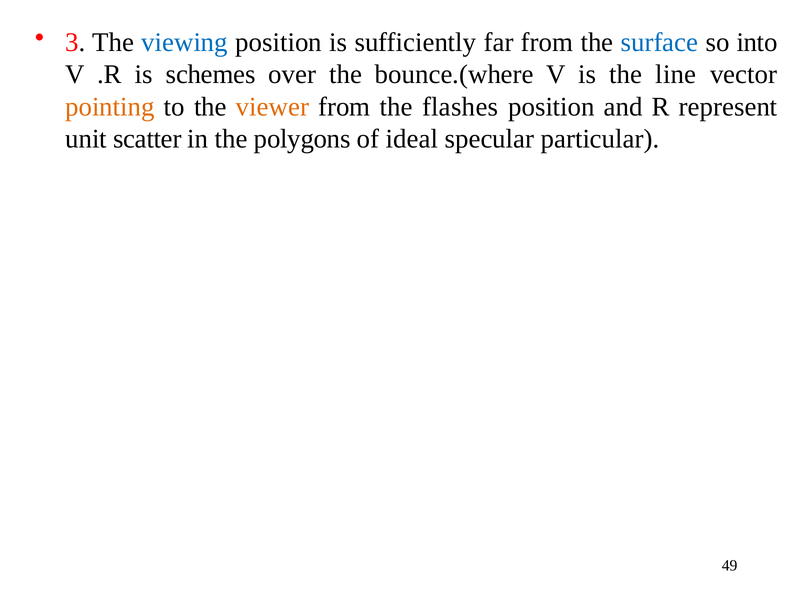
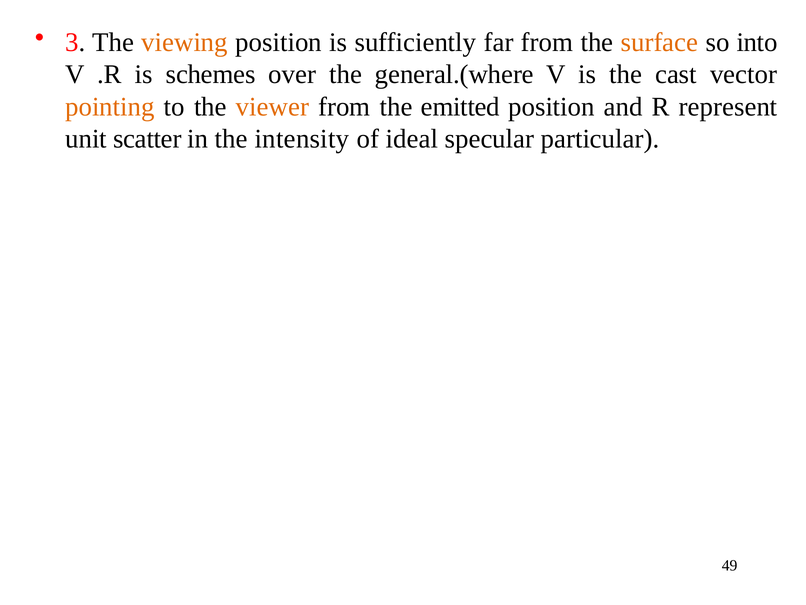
viewing colour: blue -> orange (185, 42)
surface colour: blue -> orange (659, 42)
bounce.(where: bounce.(where -> general.(where (454, 74)
line: line -> cast (676, 74)
flashes: flashes -> emitted (460, 107)
polygons: polygons -> intensity (302, 139)
